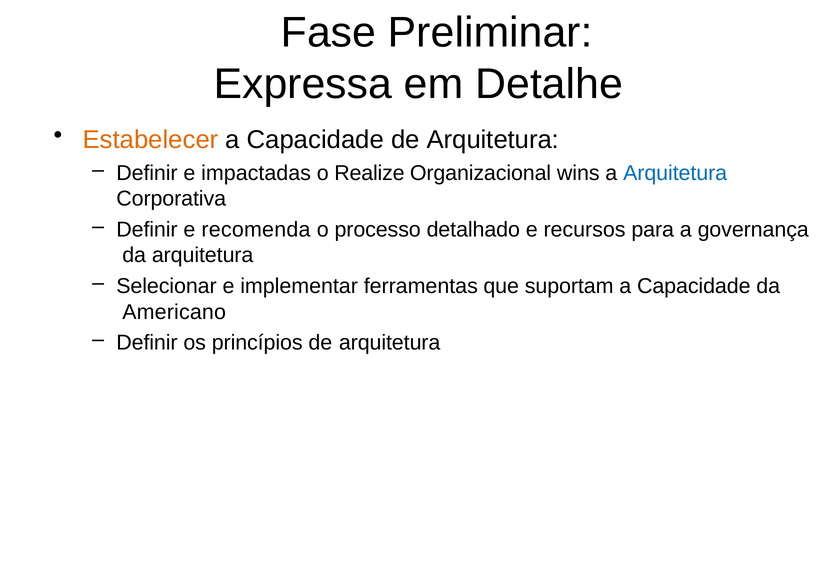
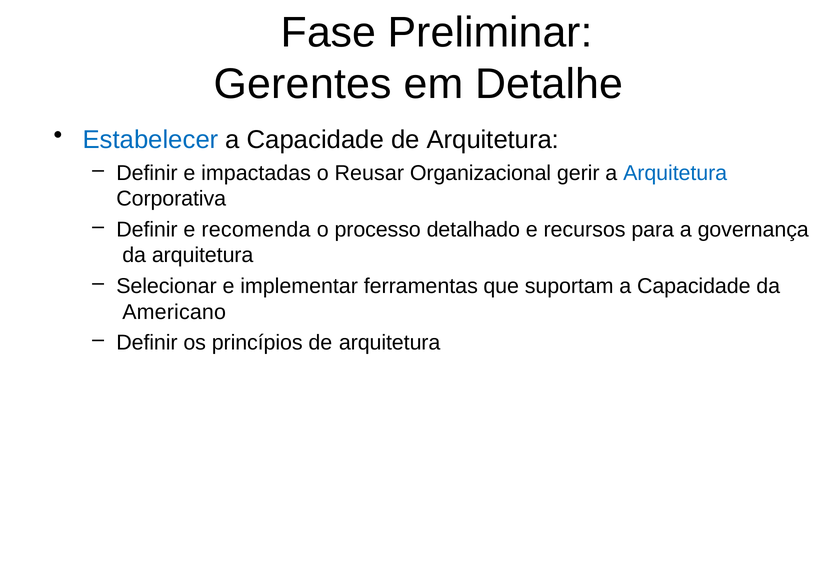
Expressa: Expressa -> Gerentes (303, 84)
Estabelecer colour: orange -> blue (151, 140)
Realize: Realize -> Reusar (369, 173)
wins: wins -> gerir (578, 173)
